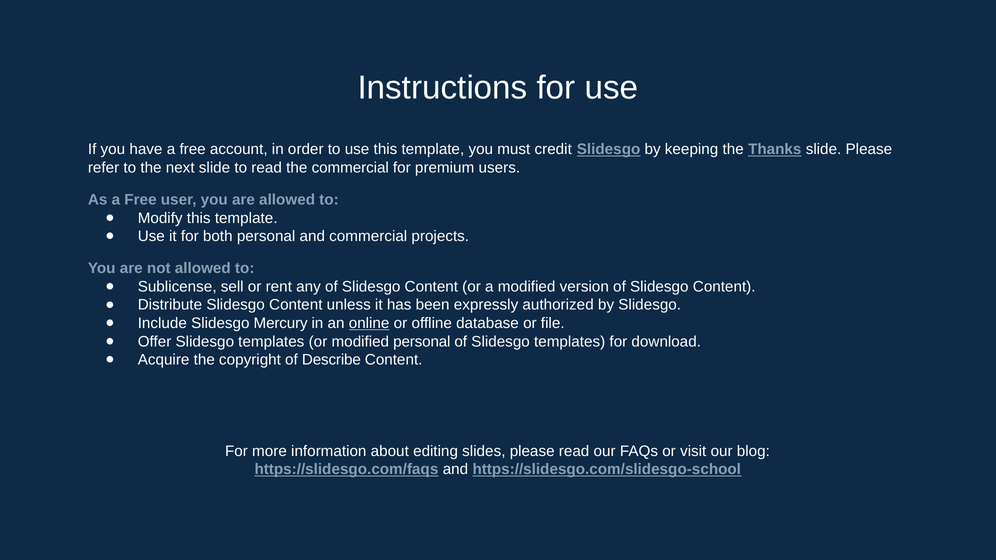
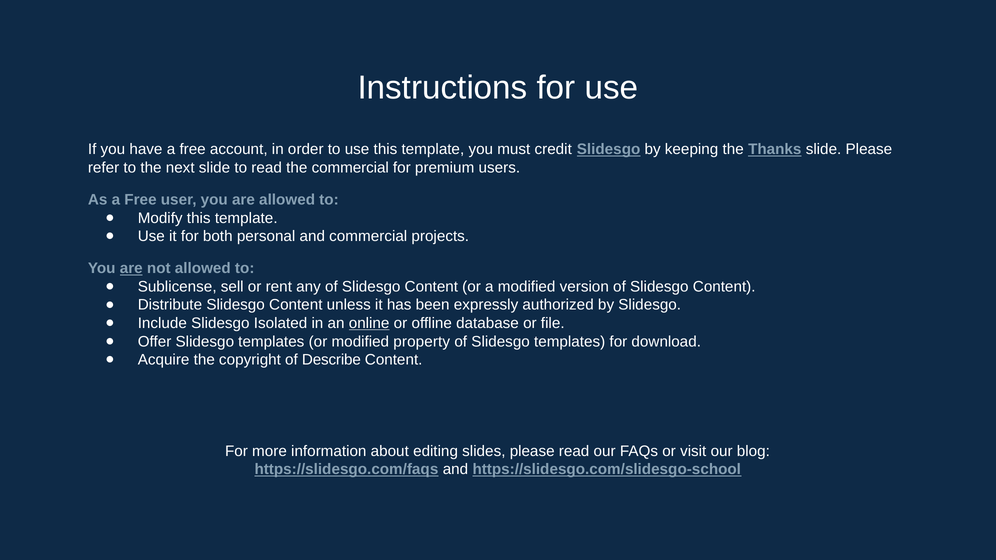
are underline: none -> present (131, 269)
Mercury: Mercury -> Isolated (281, 323)
modified personal: personal -> property (422, 342)
